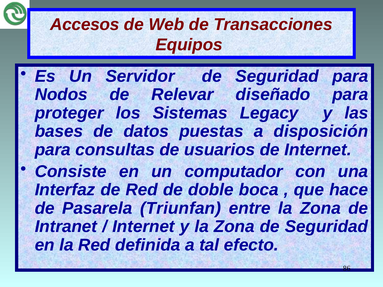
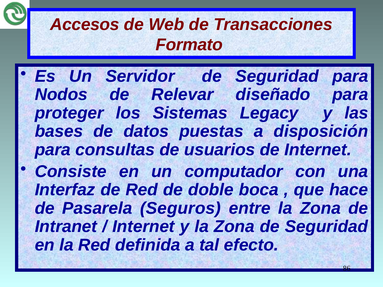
Equipos: Equipos -> Formato (189, 45)
Triunfan: Triunfan -> Seguros (181, 208)
